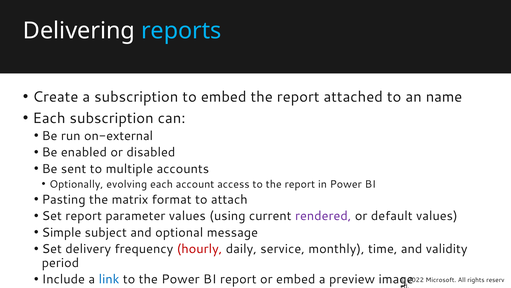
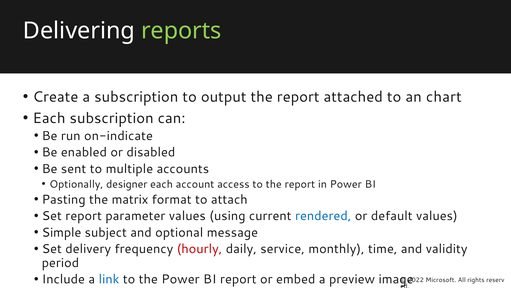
reports colour: light blue -> light green (181, 31)
to embed: embed -> output (224, 97)
name: name -> chart (444, 97)
on-external: on-external -> on-indicate (118, 136)
evolving: evolving -> designer (127, 184)
rendered colour: purple -> blue (323, 216)
